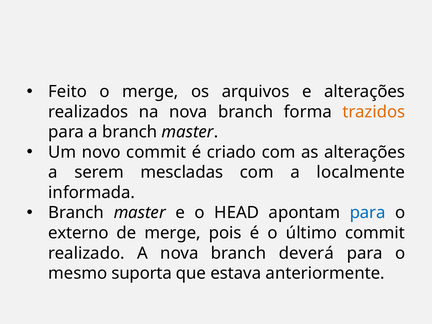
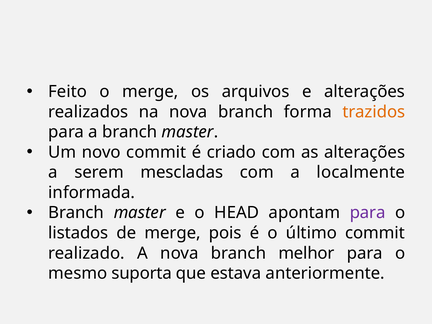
para colour: blue -> purple (368, 213)
externo: externo -> listados (78, 233)
deverá: deverá -> melhor (307, 253)
